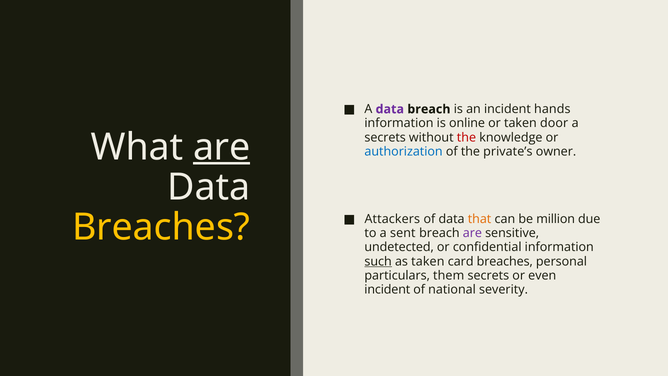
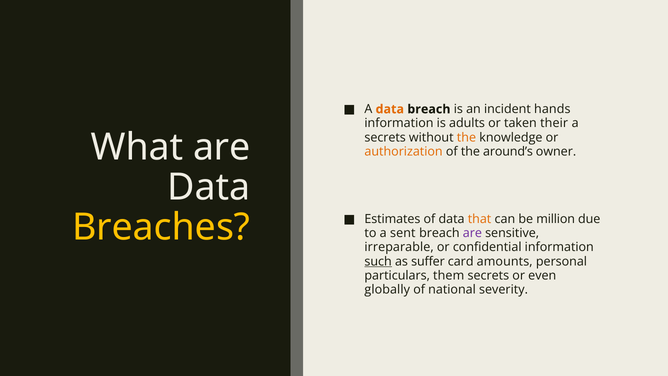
data colour: purple -> orange (390, 109)
online: online -> adults (467, 123)
door: door -> their (554, 123)
the colour: red -> orange (466, 137)
are underline: present -> none (222, 147)
authorization colour: blue -> orange (404, 151)
private’s: private’s -> around’s (508, 151)
Attackers: Attackers -> Estimates (392, 219)
undetected: undetected -> irreparable (399, 247)
as taken: taken -> suffer (428, 261)
card breaches: breaches -> amounts (505, 261)
incident: incident -> globally (387, 290)
